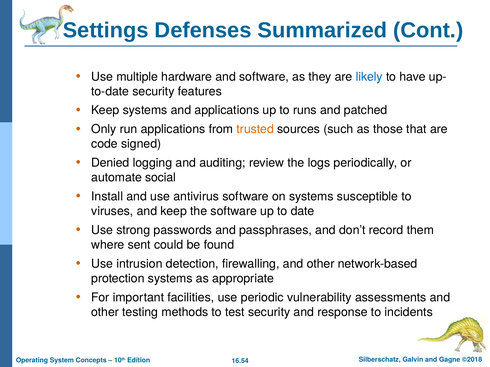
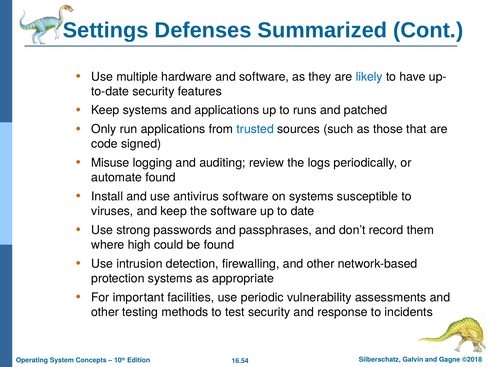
trusted colour: orange -> blue (255, 129)
Denied: Denied -> Misuse (110, 163)
automate social: social -> found (161, 178)
sent: sent -> high (139, 245)
